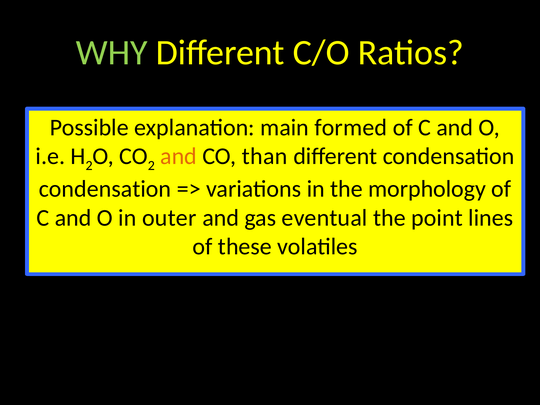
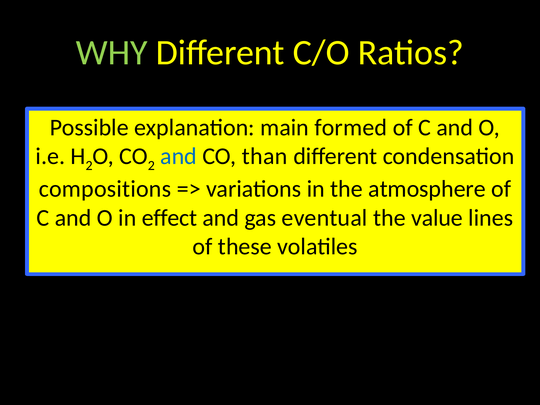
and colour: orange -> blue (179, 156)
condensation: condensation -> compositions (105, 189)
morphology: morphology -> atmosphere (427, 189)
outer: outer -> effect (170, 218)
point: point -> value (437, 218)
